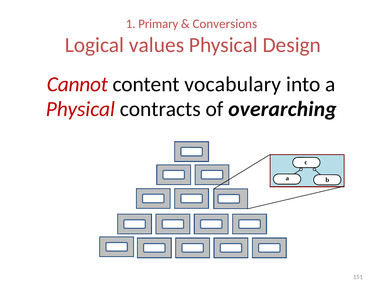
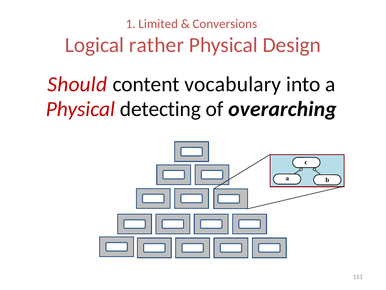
Primary: Primary -> Limited (158, 24)
values: values -> rather (156, 45)
Cannot: Cannot -> Should (77, 84)
contracts: contracts -> detecting (160, 109)
